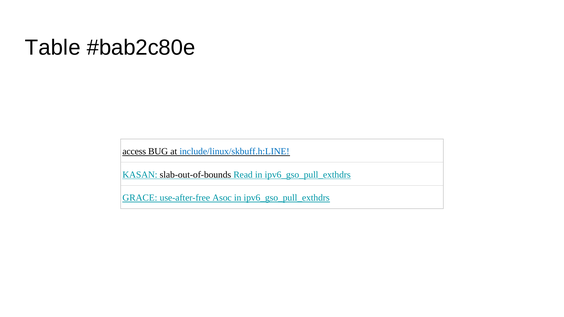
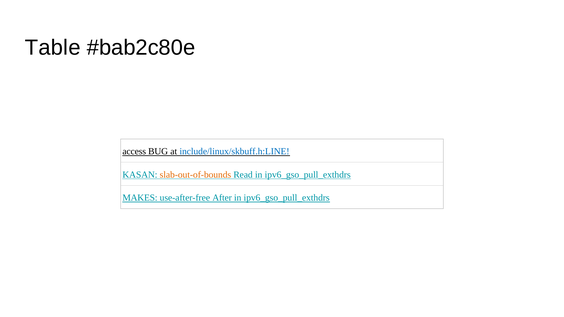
slab-out-of-bounds colour: black -> orange (195, 175)
GRACE: GRACE -> MAKES (140, 198)
Asoc: Asoc -> After (222, 198)
